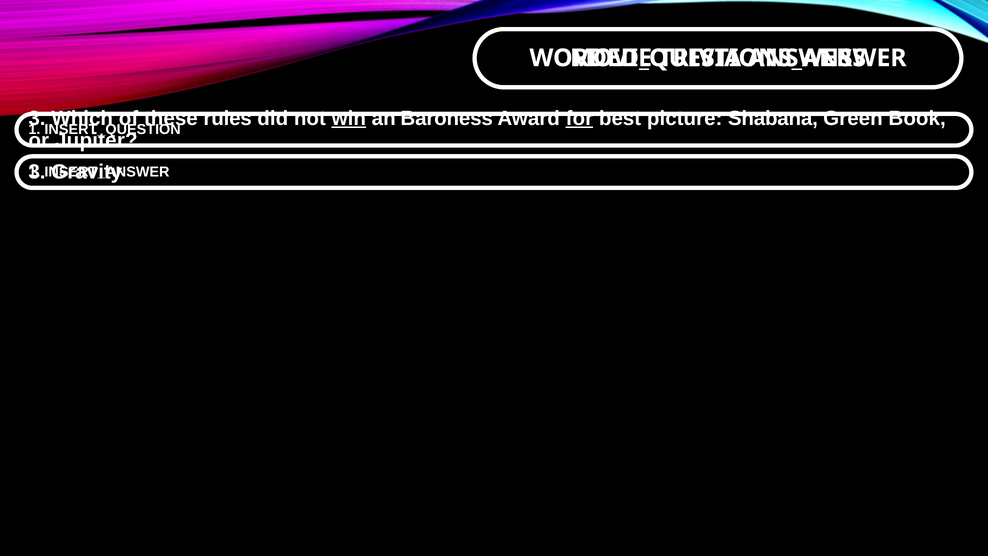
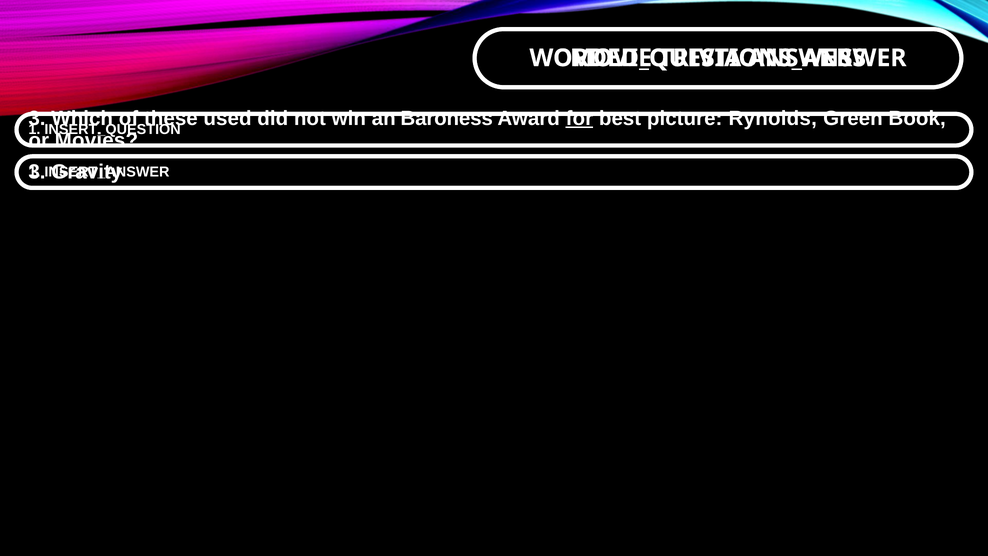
rules: rules -> used (228, 118)
win underline: present -> none (349, 118)
Shabana: Shabana -> Rynolds (773, 118)
Jupiter: Jupiter -> Movies (96, 141)
